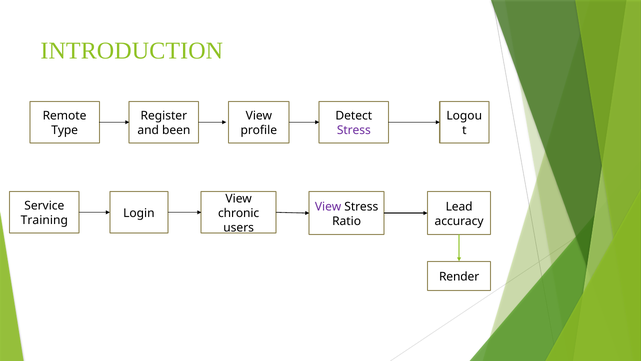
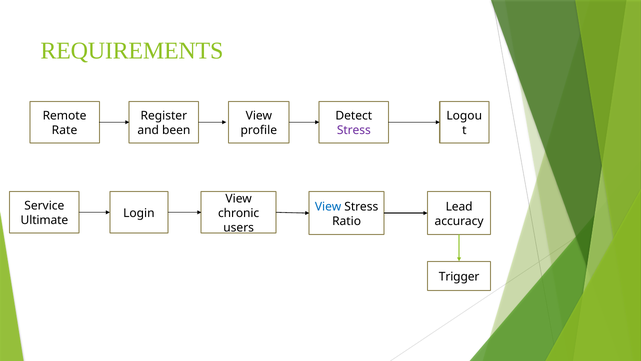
INTRODUCTION: INTRODUCTION -> REQUIREMENTS (132, 51)
Type: Type -> Rate (65, 130)
View colour: purple -> blue (328, 206)
Training: Training -> Ultimate (44, 220)
Render: Render -> Trigger (459, 276)
